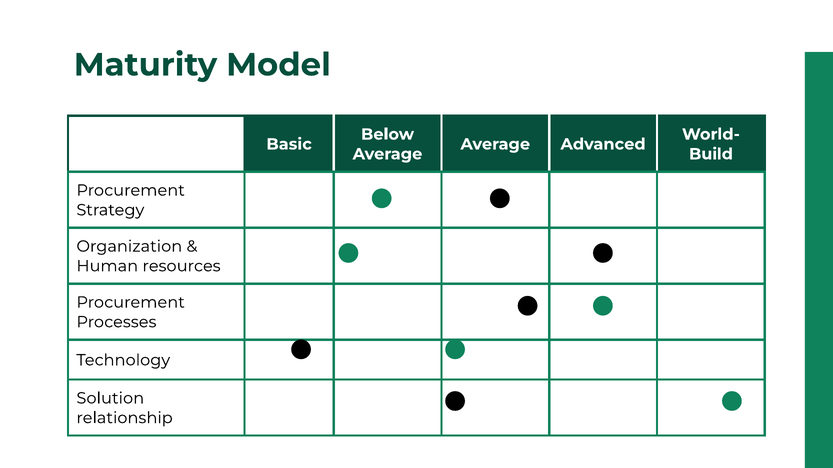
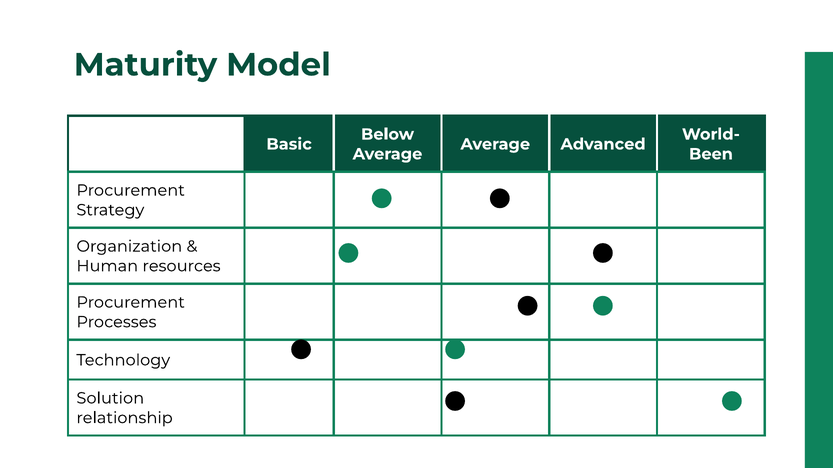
Build: Build -> Been (711, 154)
